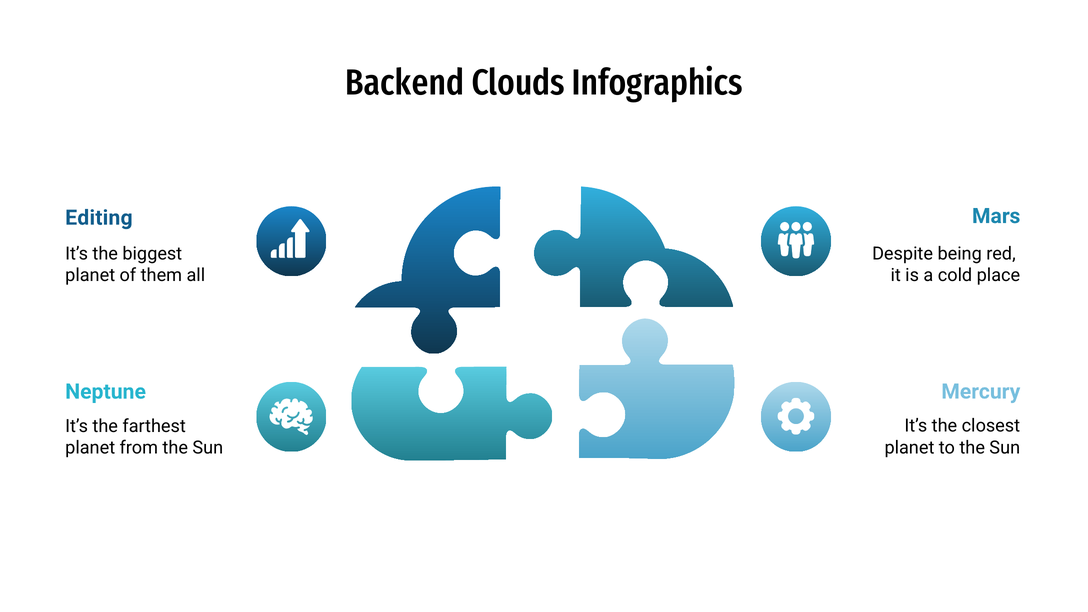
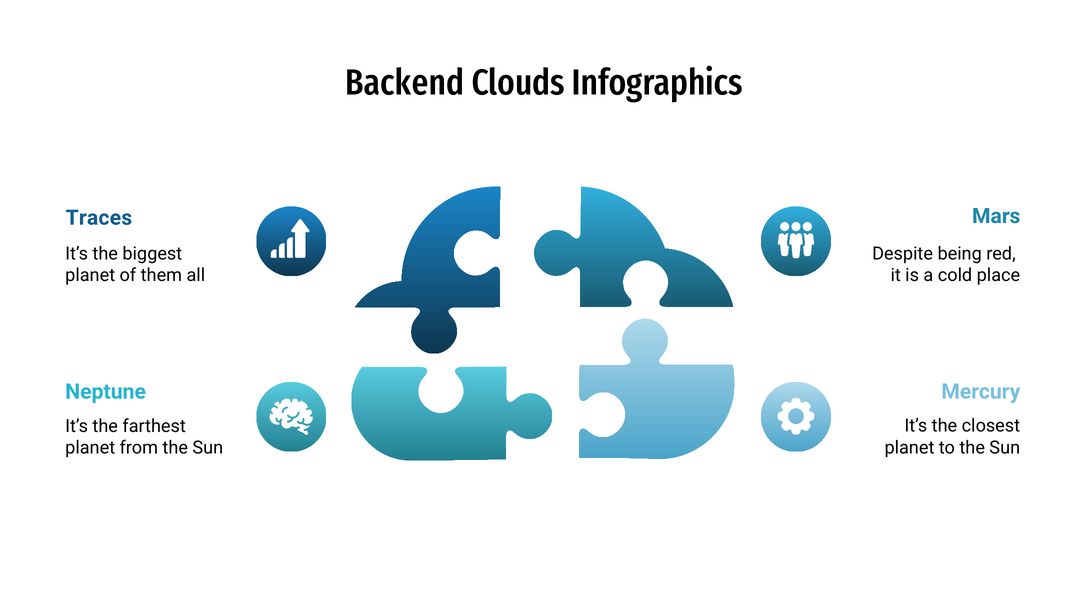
Editing: Editing -> Traces (99, 218)
